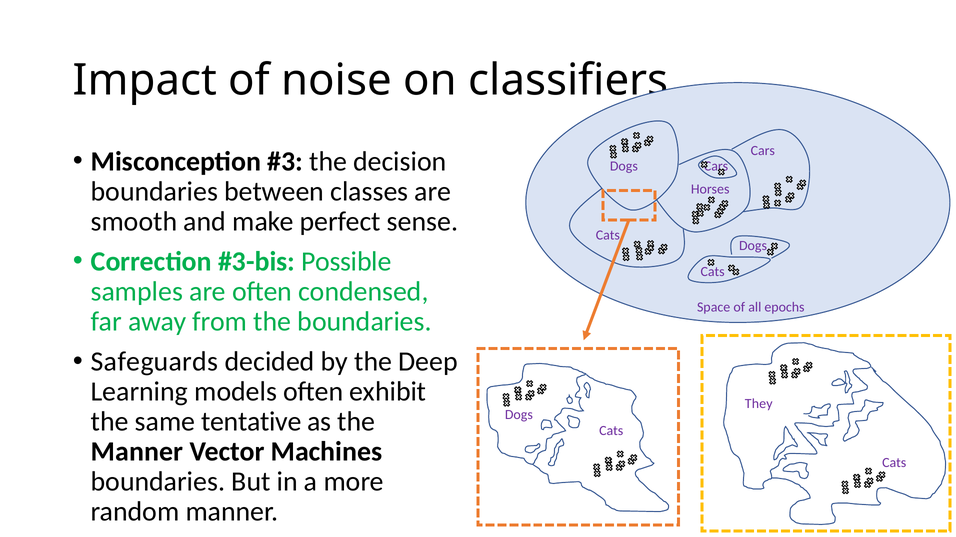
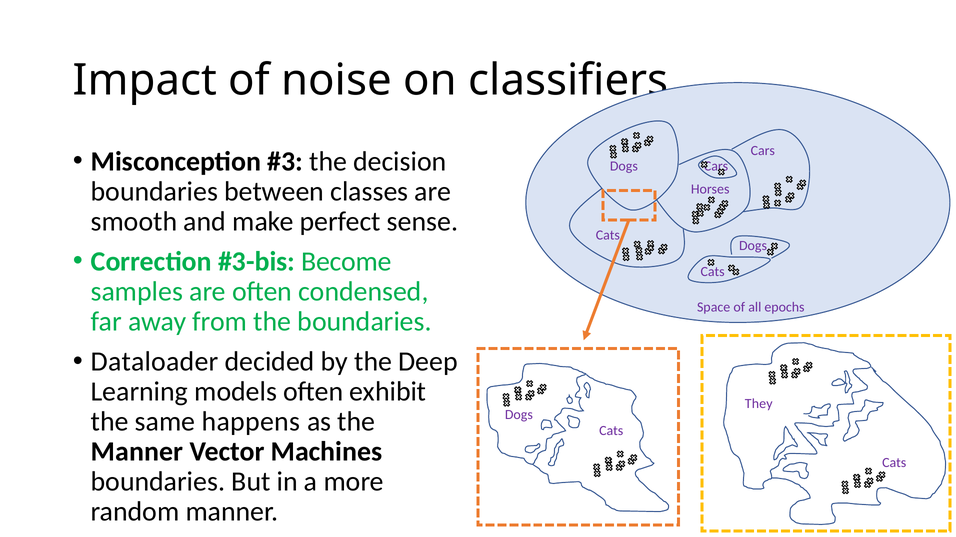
Possible: Possible -> Become (346, 262)
Safeguards: Safeguards -> Dataloader (155, 362)
tentative: tentative -> happens (251, 422)
